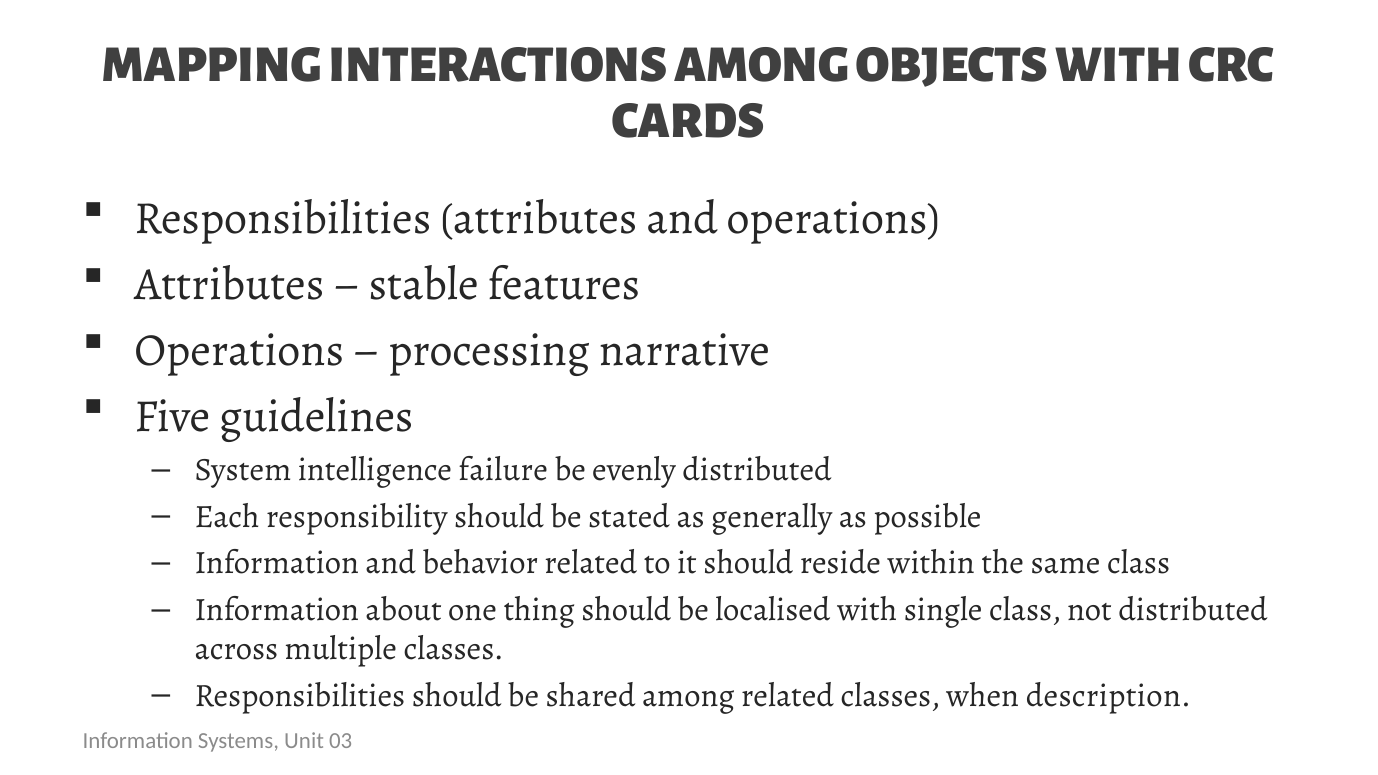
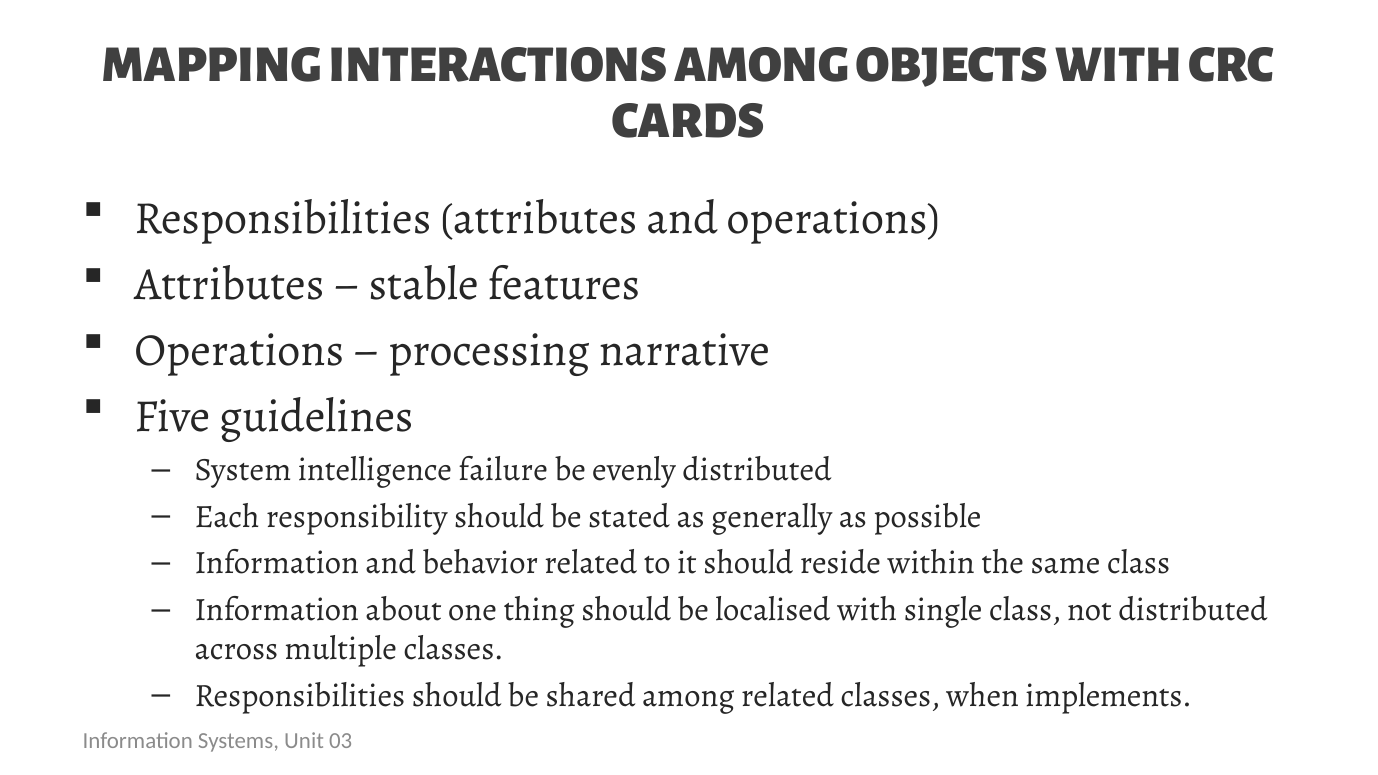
description: description -> implements (1109, 696)
